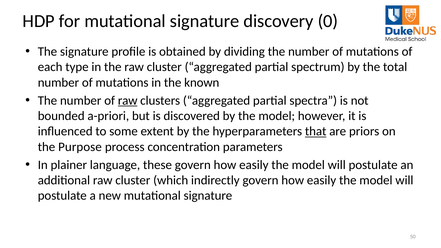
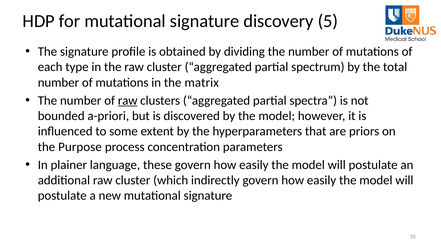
0: 0 -> 5 (328, 21)
known: known -> matrix (202, 83)
that underline: present -> none (316, 131)
